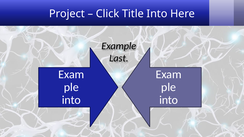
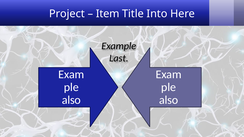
Click: Click -> Item (108, 14)
into: into -> also (169, 100)
into: into -> also (71, 100)
